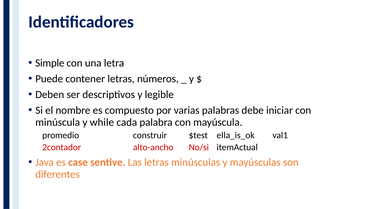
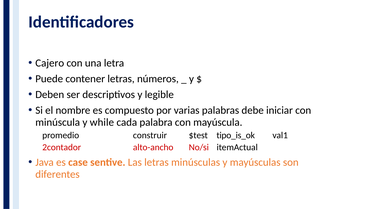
Simple: Simple -> Cajero (50, 63)
ella_is_ok: ella_is_ok -> tipo_is_ok (236, 135)
